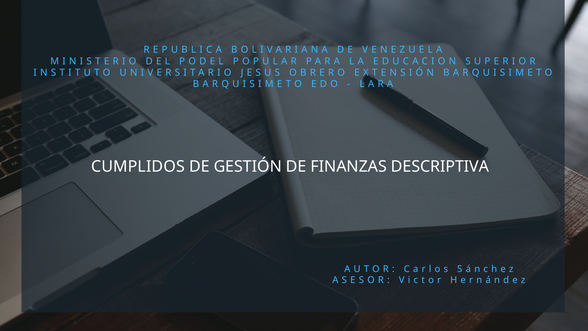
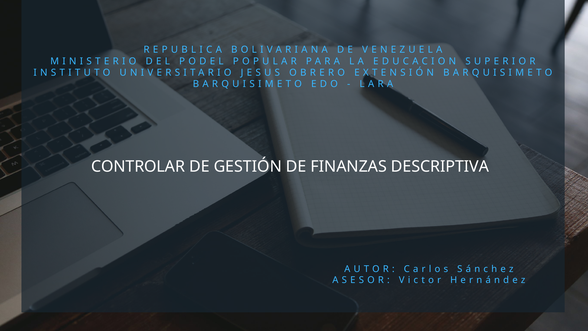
CUMPLIDOS: CUMPLIDOS -> CONTROLAR (138, 167)
